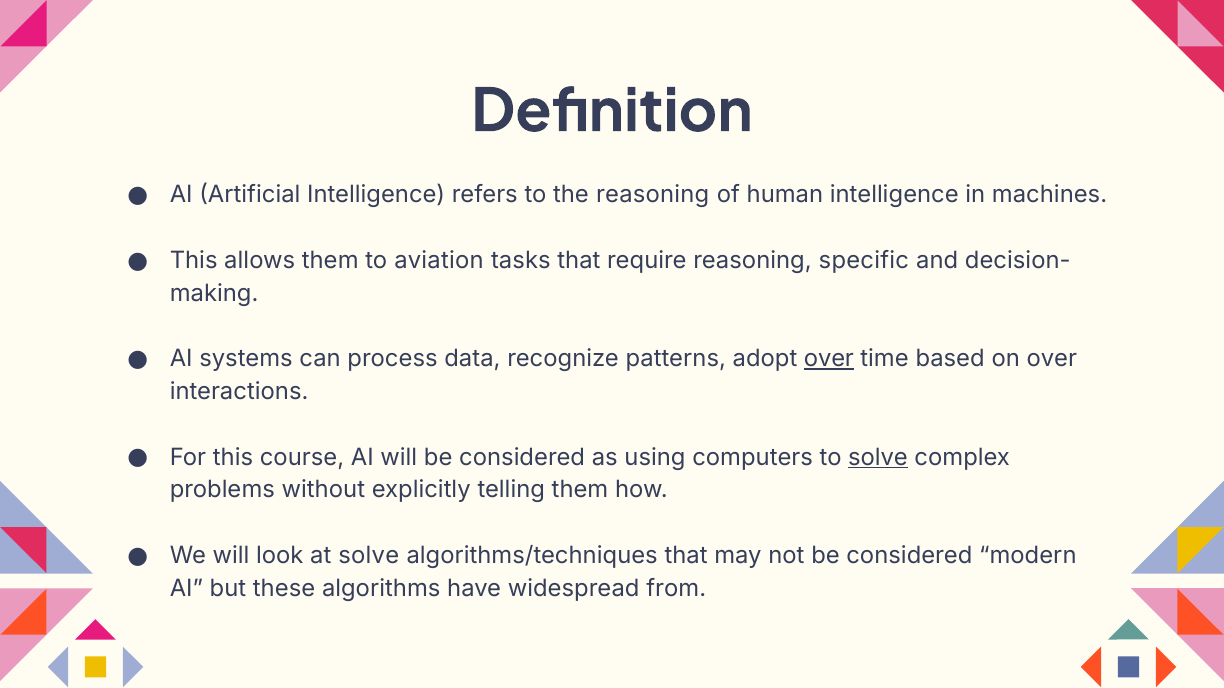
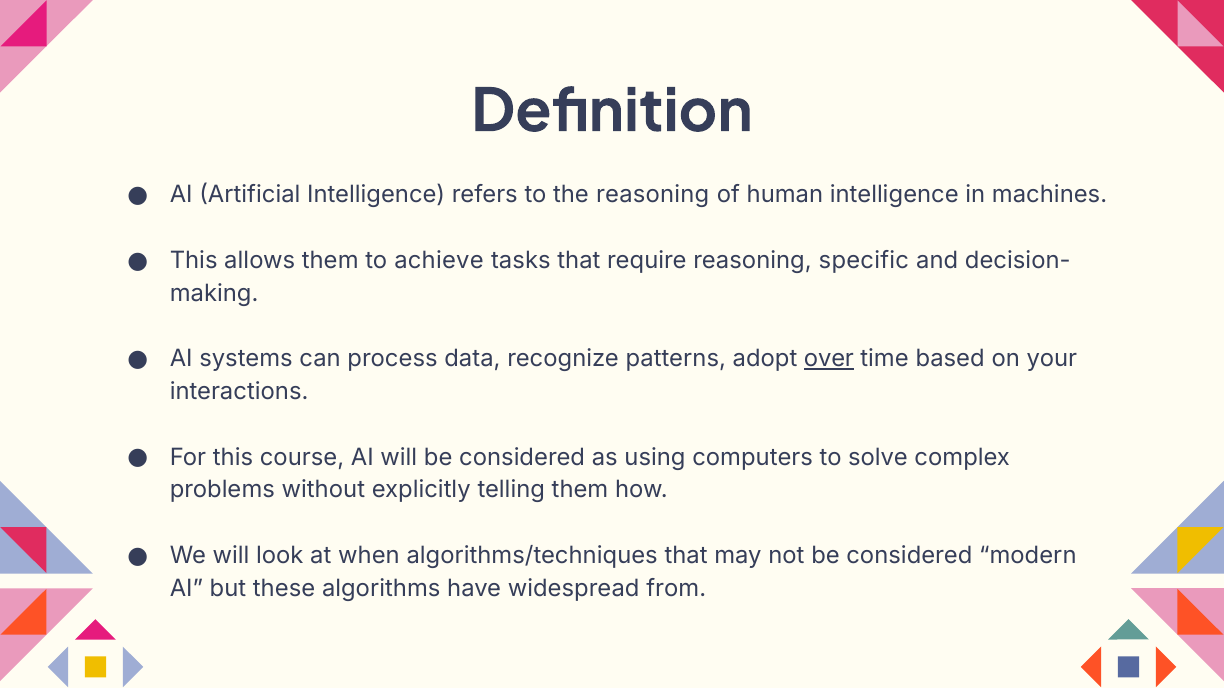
aviation: aviation -> achieve (439, 261)
on over: over -> your (1052, 359)
solve underline: present -> none (878, 458)
at solve: solve -> when (369, 556)
